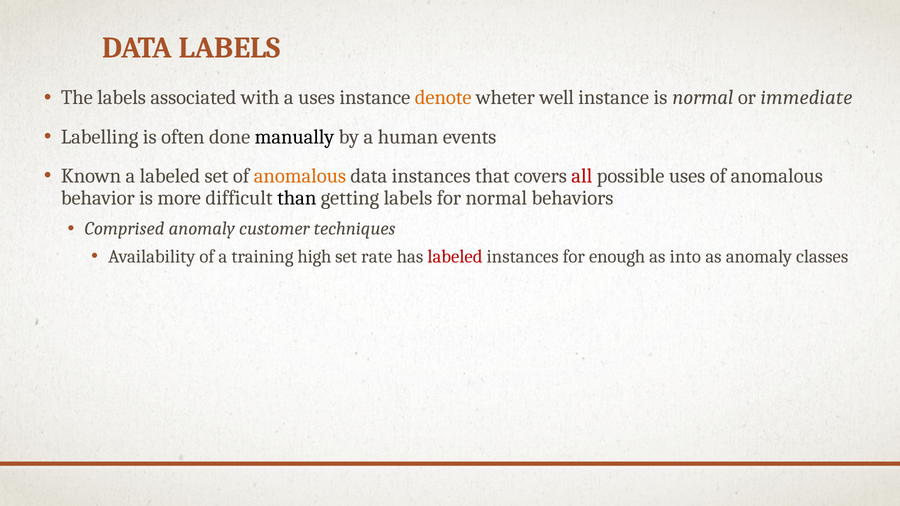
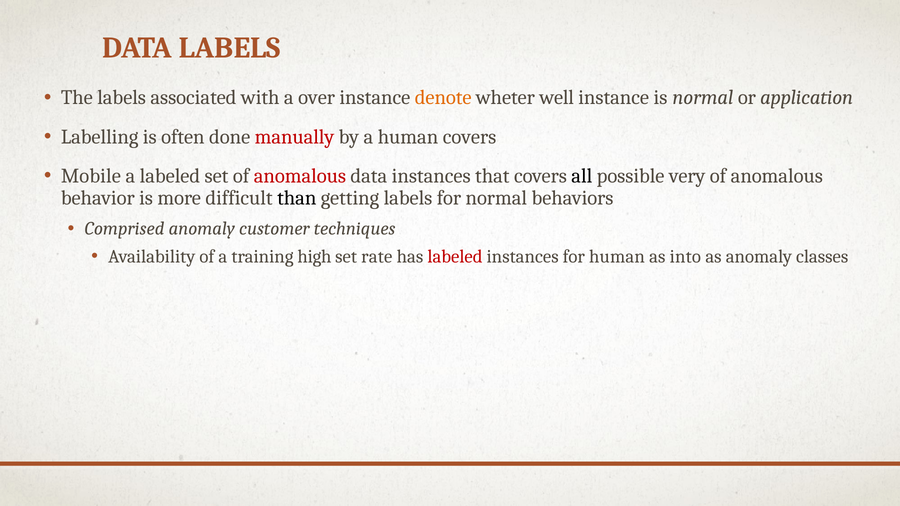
a uses: uses -> over (317, 98)
immediate: immediate -> application (807, 98)
manually colour: black -> red (294, 137)
human events: events -> covers (470, 137)
Known: Known -> Mobile (91, 176)
anomalous colour: orange -> red (300, 176)
all colour: red -> black (582, 176)
possible uses: uses -> very (687, 176)
for enough: enough -> human (617, 257)
